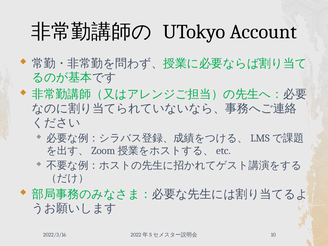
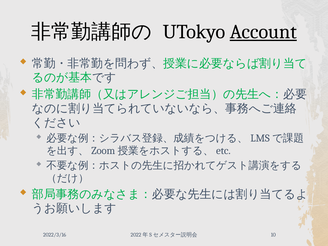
Account underline: none -> present (263, 32)
